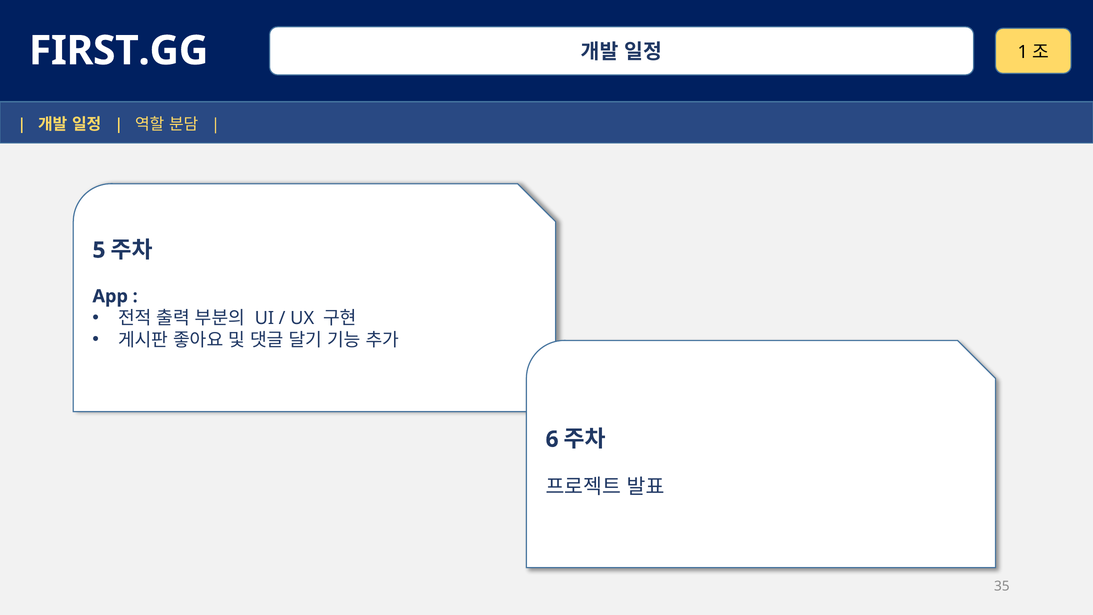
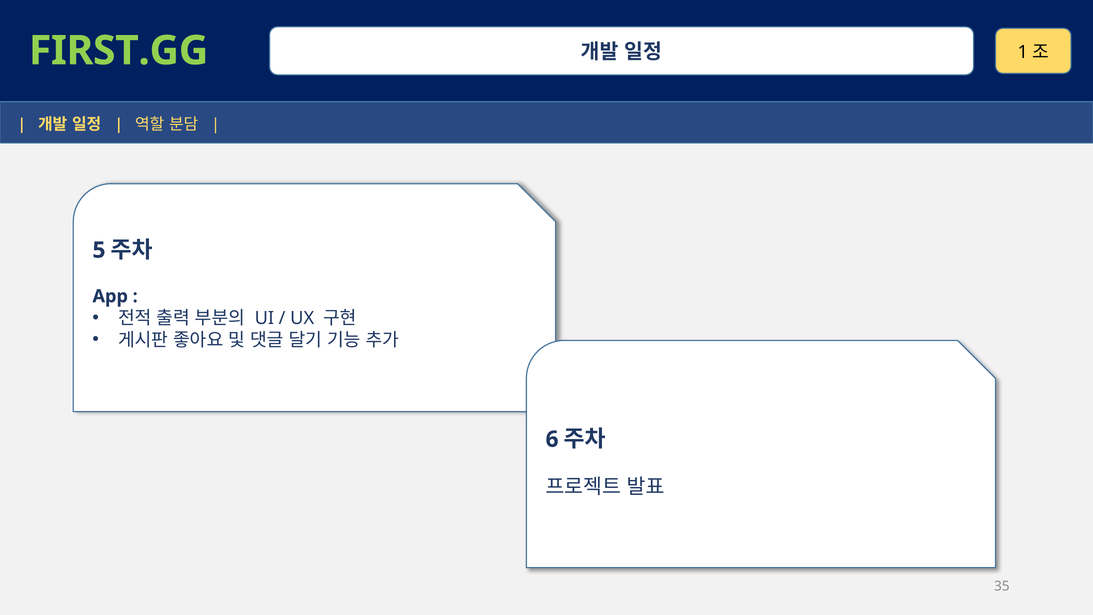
FIRST.GG colour: white -> light green (119, 51)
